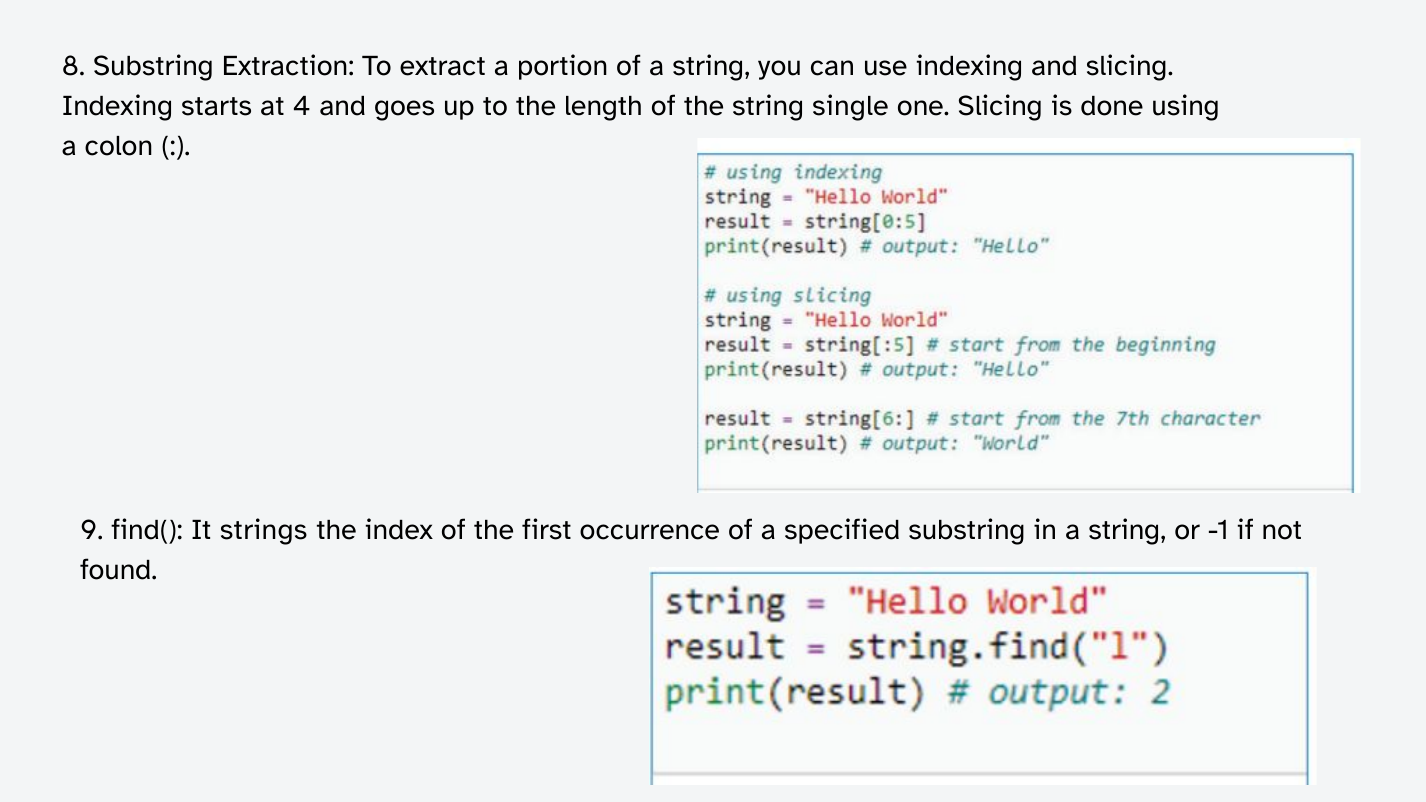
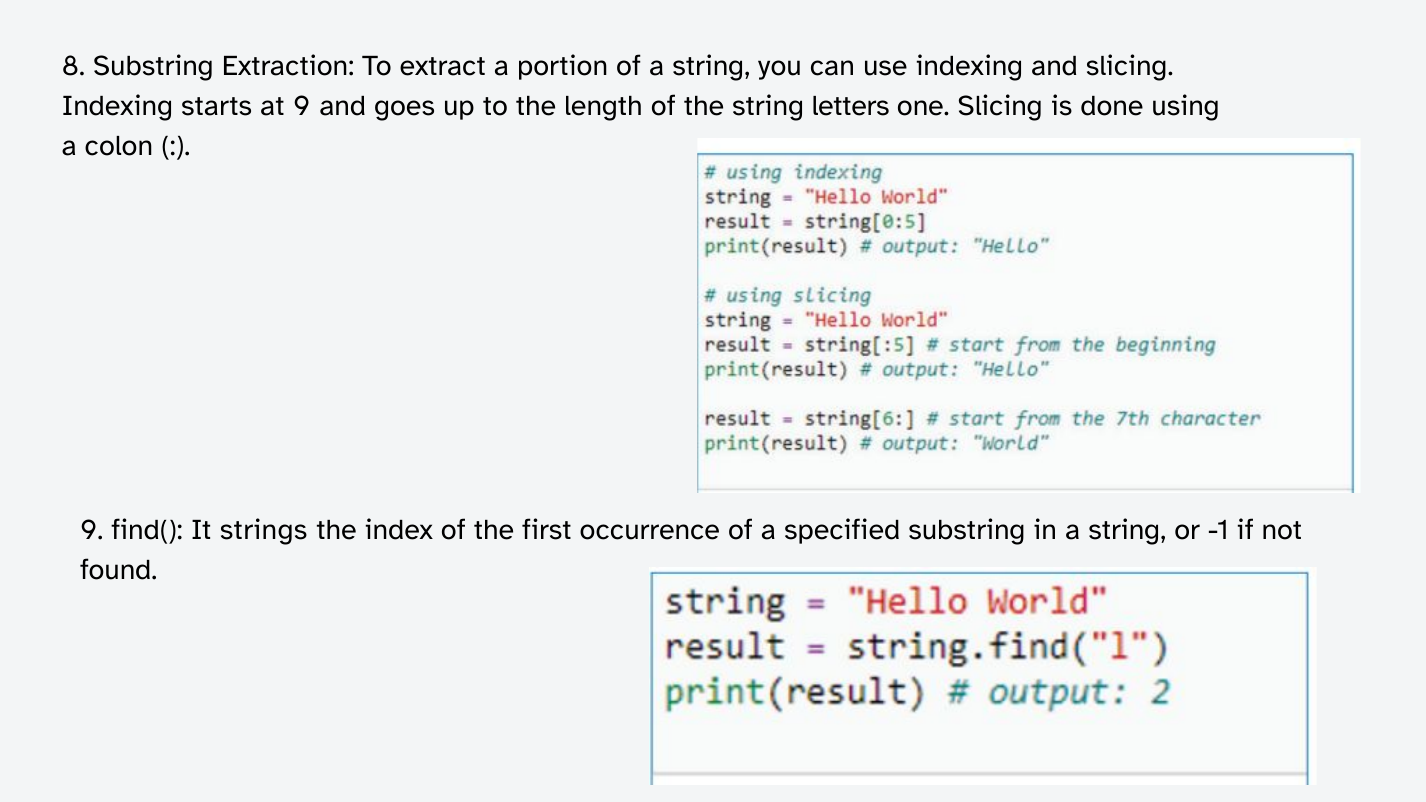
at 4: 4 -> 9 (302, 106)
single: single -> letters (851, 106)
